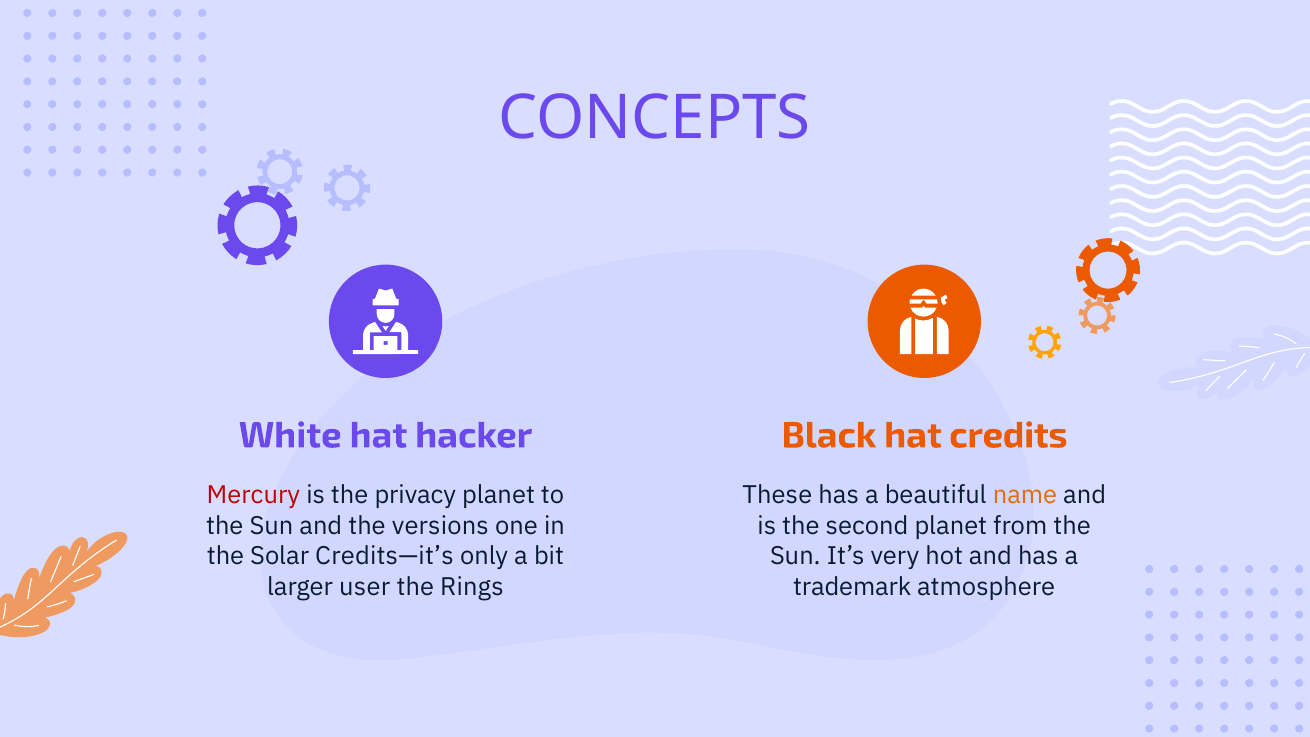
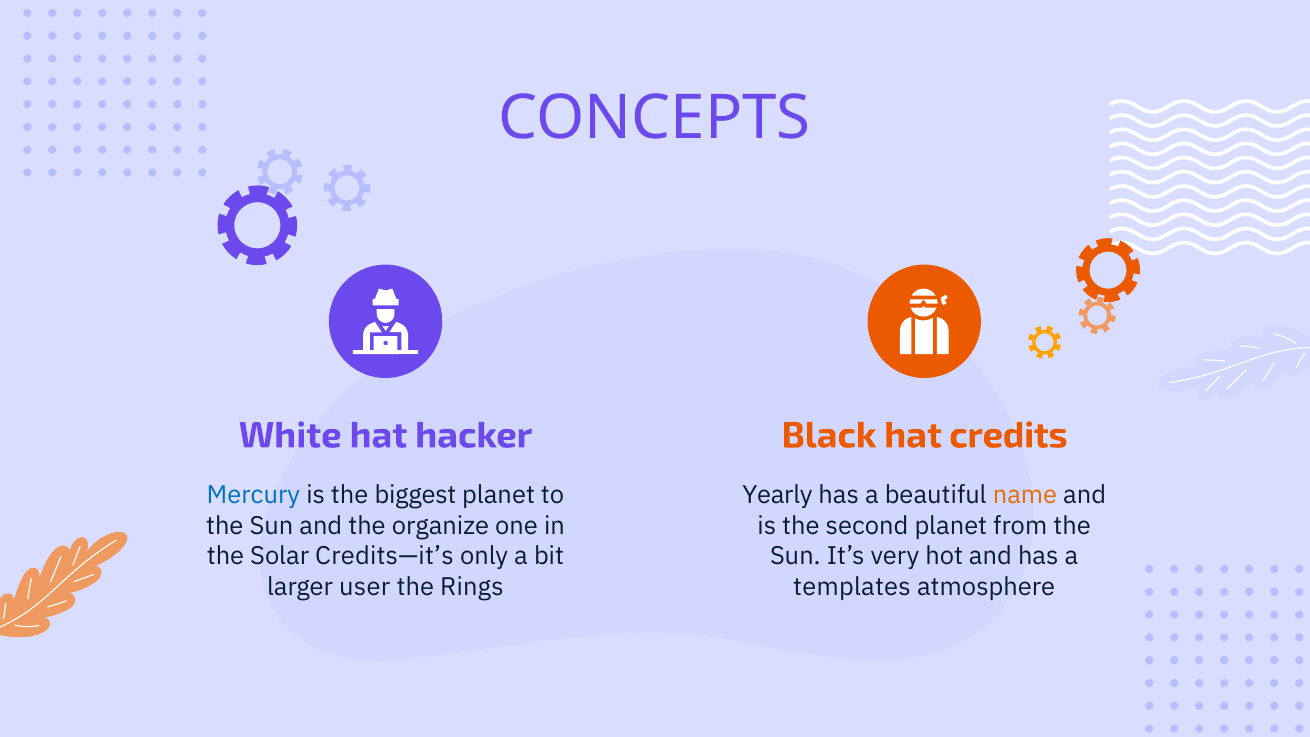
Mercury colour: red -> blue (253, 495)
privacy: privacy -> biggest (415, 495)
These: These -> Yearly (777, 495)
versions: versions -> organize (440, 526)
trademark: trademark -> templates (852, 587)
